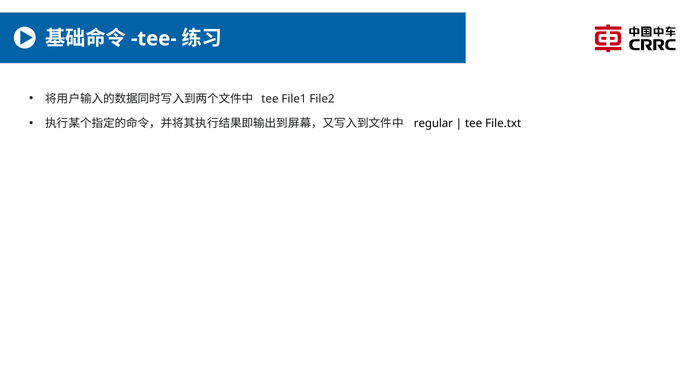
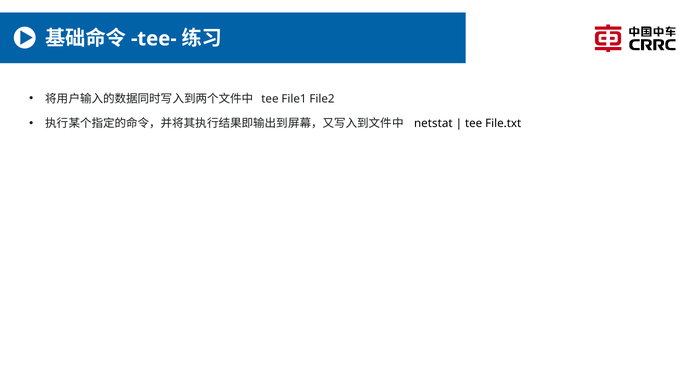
regular: regular -> netstat (433, 124)
